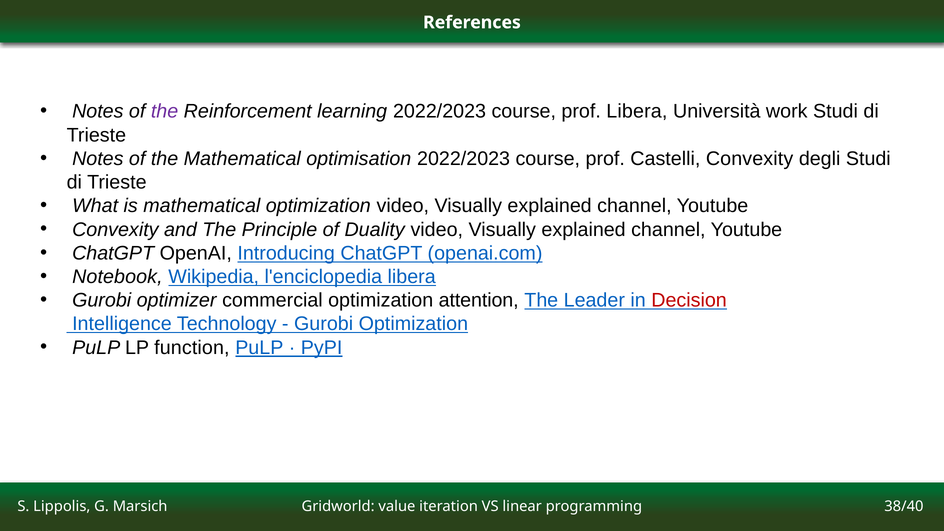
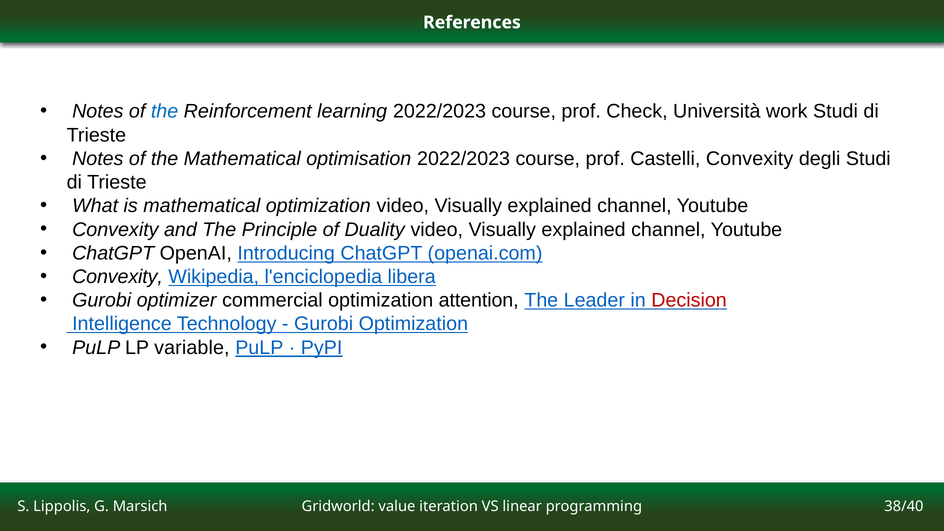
the colour: purple -> blue (165, 111)
prof Libera: Libera -> Check (637, 111)
Notebook: Notebook -> Convexity (118, 277)
function: function -> variable (192, 348)
